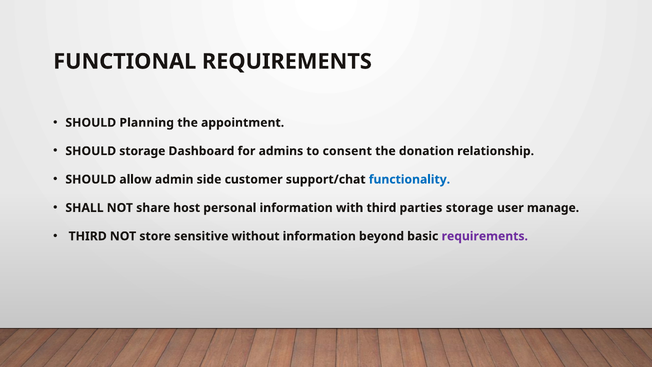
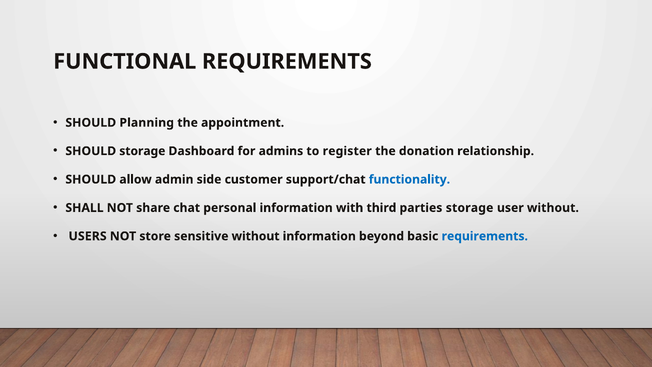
consent: consent -> register (347, 151)
host: host -> chat (187, 208)
user manage: manage -> without (553, 208)
THIRD: THIRD -> USERS (88, 236)
requirements colour: purple -> blue (485, 236)
